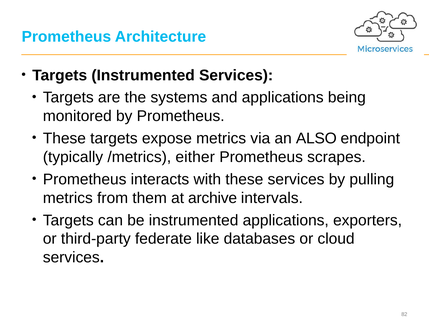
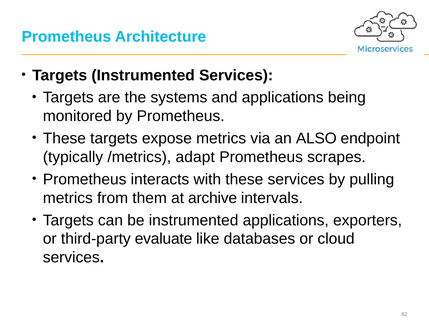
either: either -> adapt (195, 157)
federate: federate -> evaluate (163, 239)
